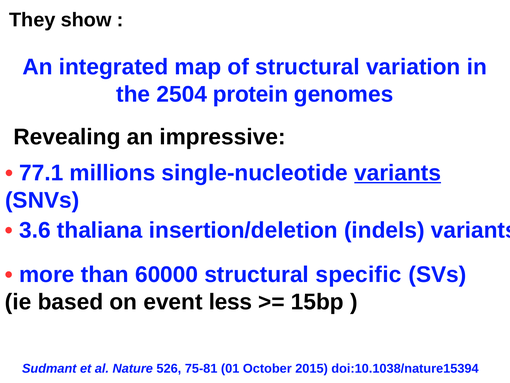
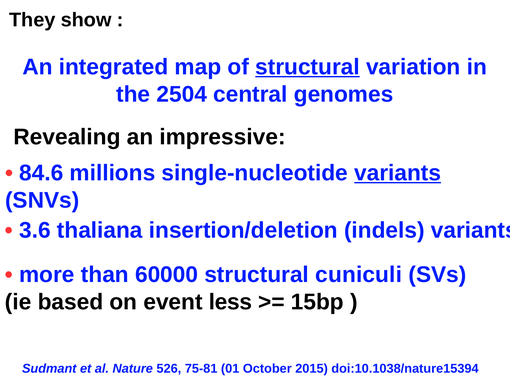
structural underline: none -> present (307, 67)
protein: protein -> central (250, 94)
77.1: 77.1 -> 84.6 (41, 173)
specific: specific -> cuniculi (359, 274)
